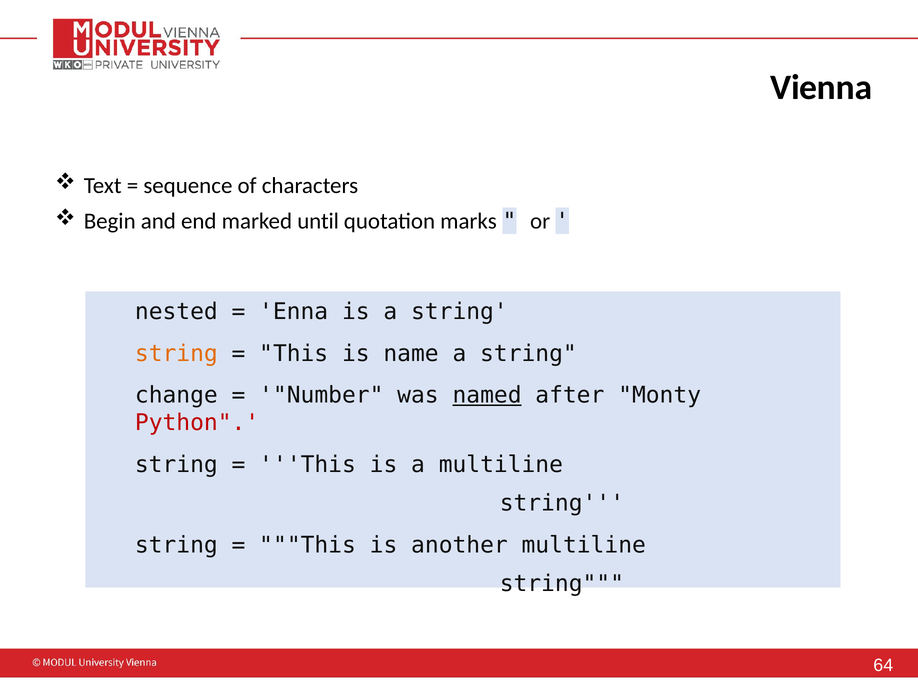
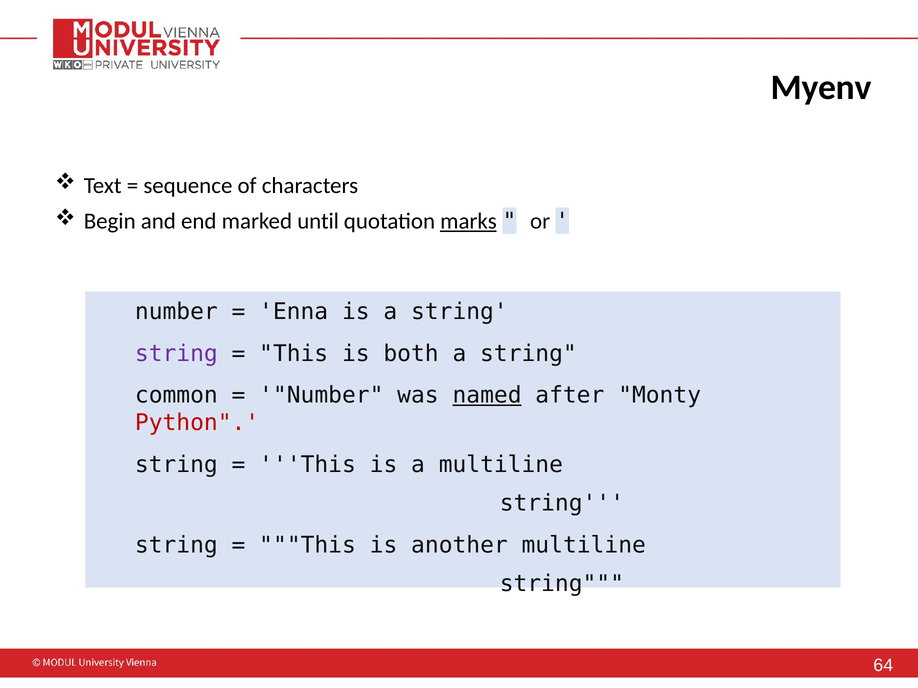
Vienna: Vienna -> Myenv (821, 87)
marks underline: none -> present (469, 221)
nested: nested -> number (176, 312)
string colour: orange -> purple (176, 354)
name: name -> both (411, 354)
change: change -> common (176, 396)
